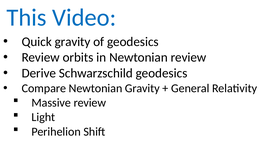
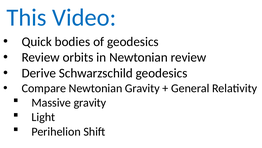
Quick gravity: gravity -> bodies (72, 41)
Massive review: review -> gravity (90, 102)
